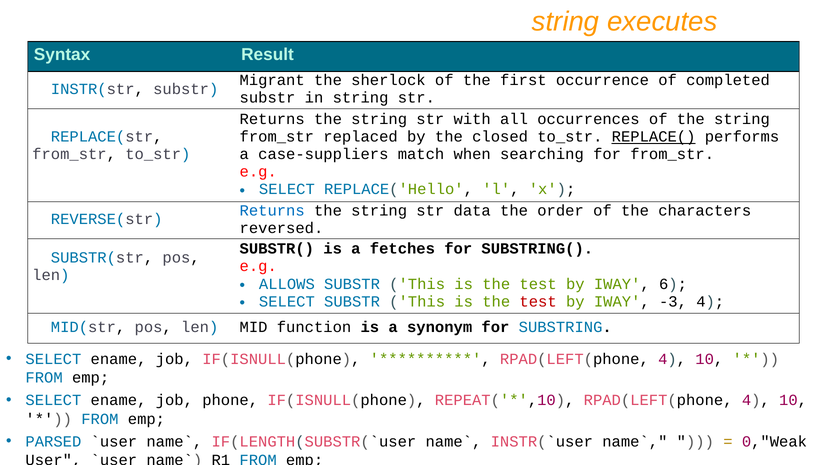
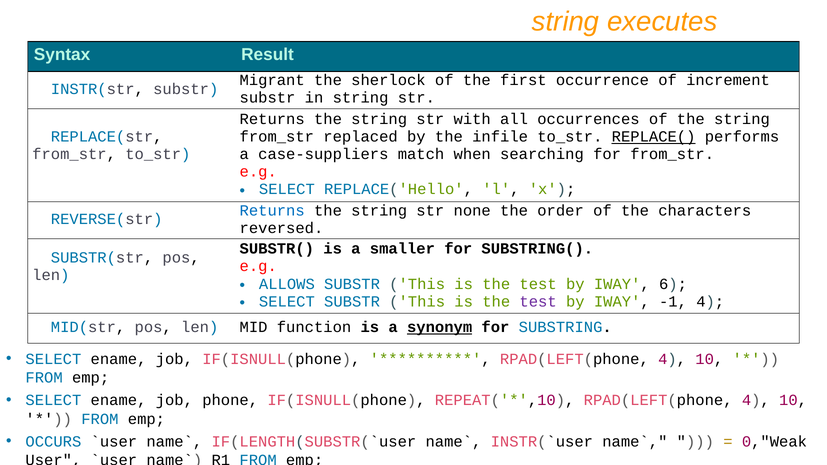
completed: completed -> increment (728, 80)
closed: closed -> infile (500, 137)
data: data -> none (472, 211)
fetches: fetches -> smaller (402, 249)
test colour: red -> purple (538, 302)
-3: -3 -> -1 (673, 302)
synonym underline: none -> present (440, 327)
PARSED: PARSED -> OCCURS (53, 442)
